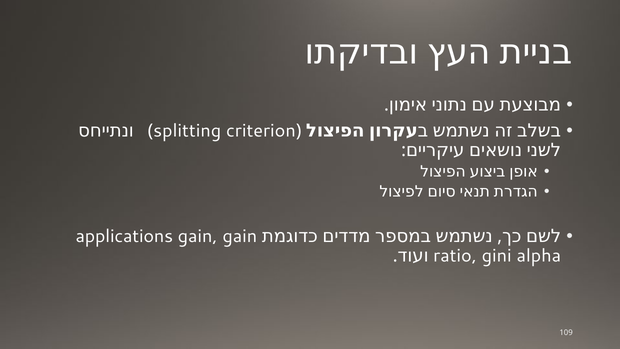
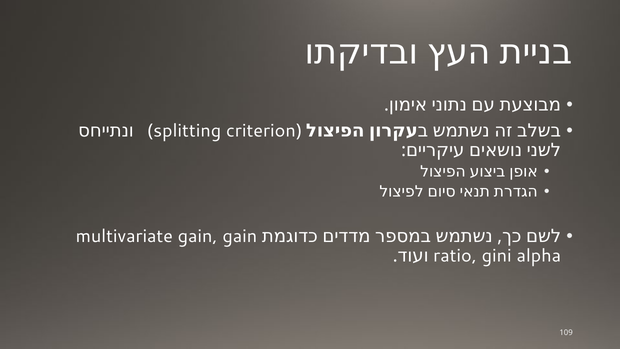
applications: applications -> multivariate (124, 236)
